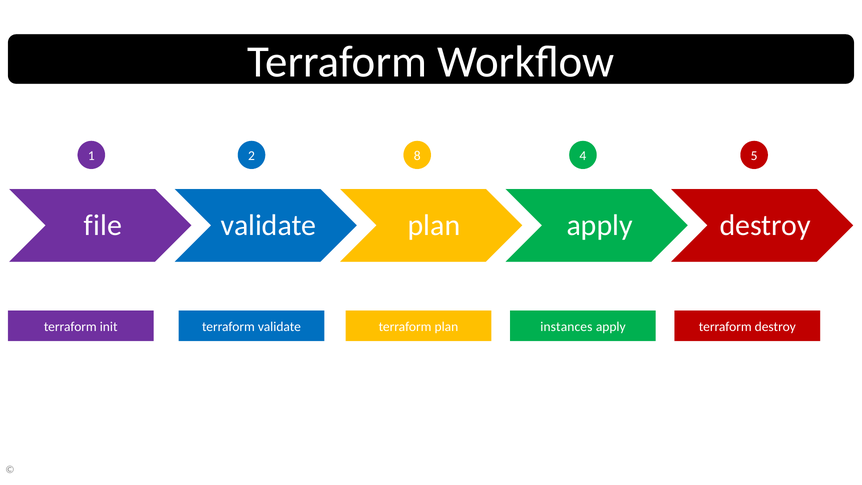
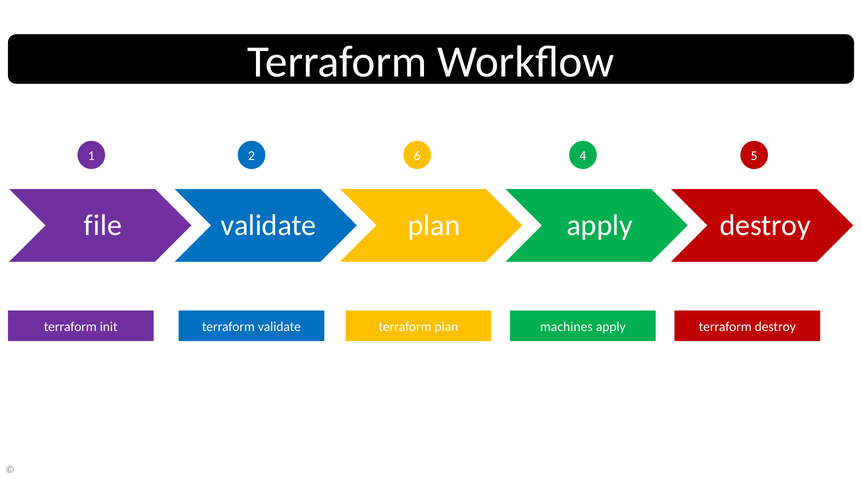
8: 8 -> 6 (417, 156)
instances: instances -> machines (566, 327)
